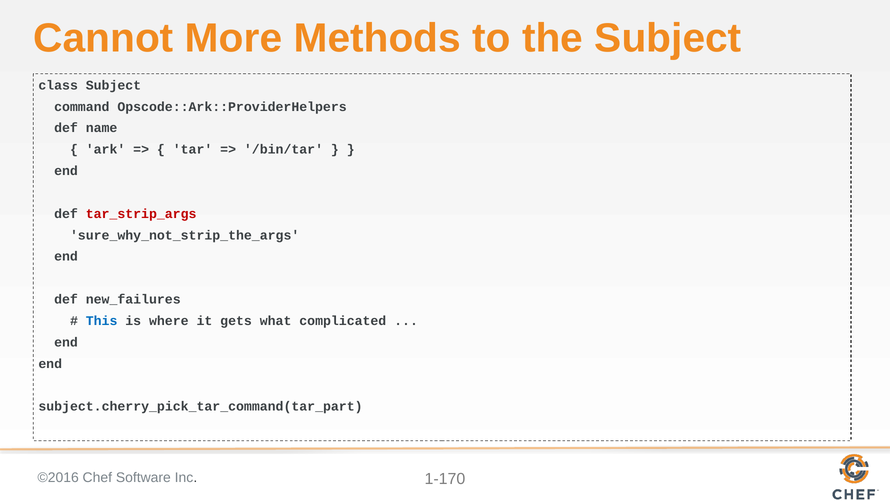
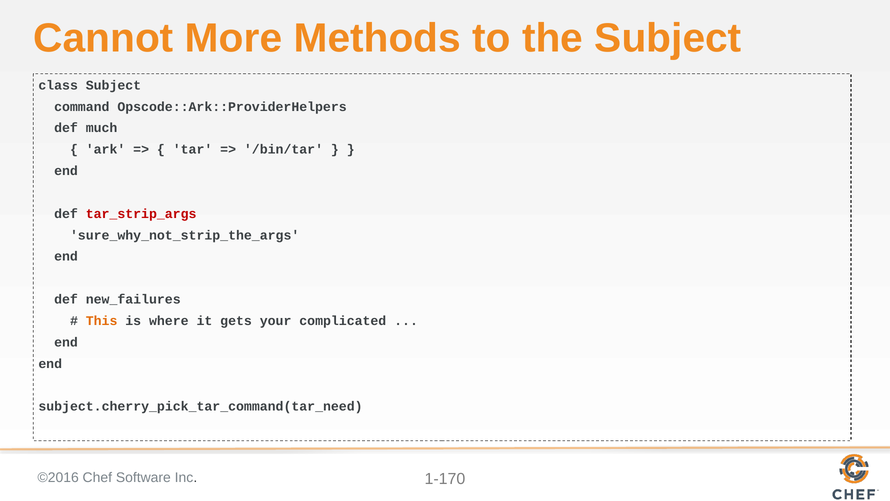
name: name -> much (102, 128)
This colour: blue -> orange (102, 321)
what: what -> your (276, 321)
subject.cherry_pick_tar_command(tar_part: subject.cherry_pick_tar_command(tar_part -> subject.cherry_pick_tar_command(tar_need (200, 406)
